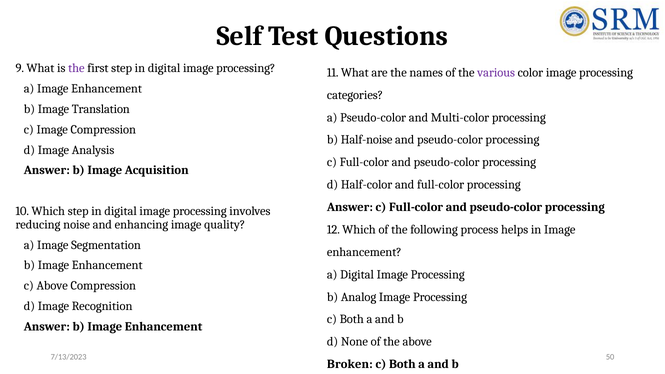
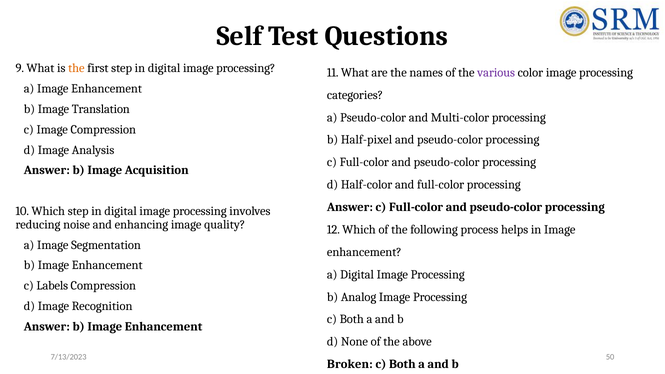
the colour: purple -> orange (76, 68)
Half-noise: Half-noise -> Half-pixel (367, 140)
c Above: Above -> Labels (52, 286)
